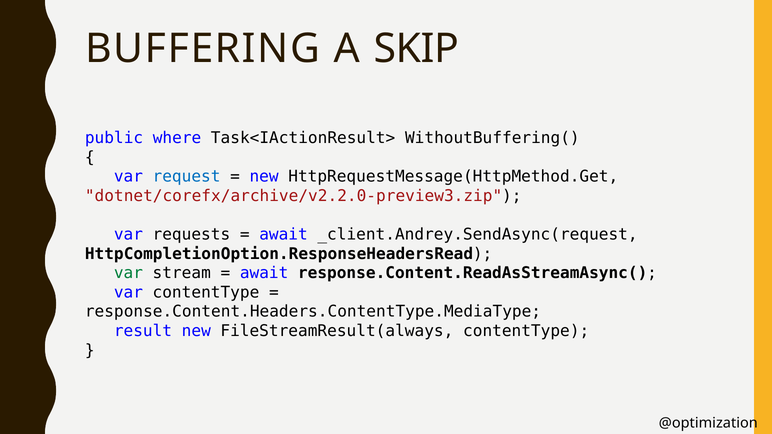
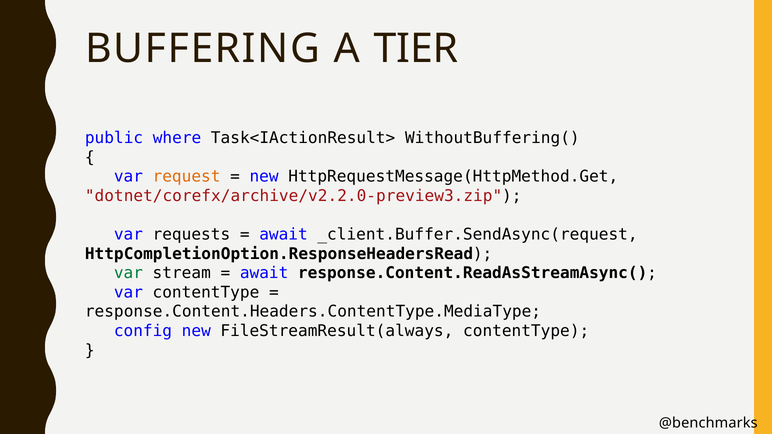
SKIP: SKIP -> TIER (416, 49)
request colour: blue -> orange (187, 177)
_client.Andrey.SendAsync(request: _client.Andrey.SendAsync(request -> _client.Buffer.SendAsync(request (478, 235)
result: result -> config (143, 331)
@optimization: @optimization -> @benchmarks (708, 423)
